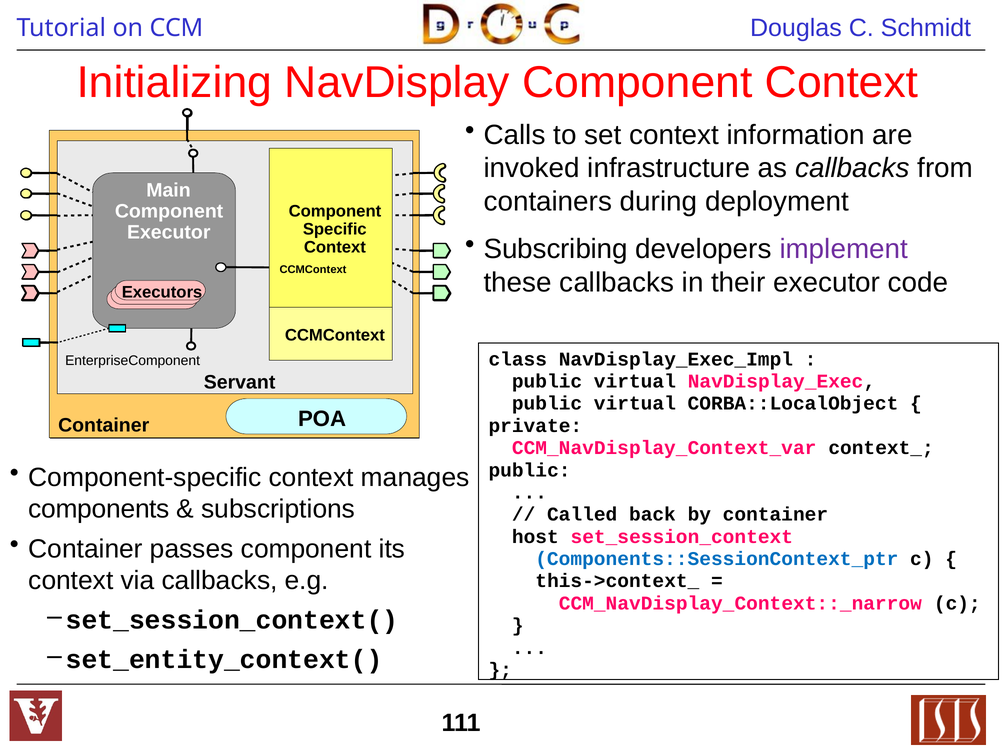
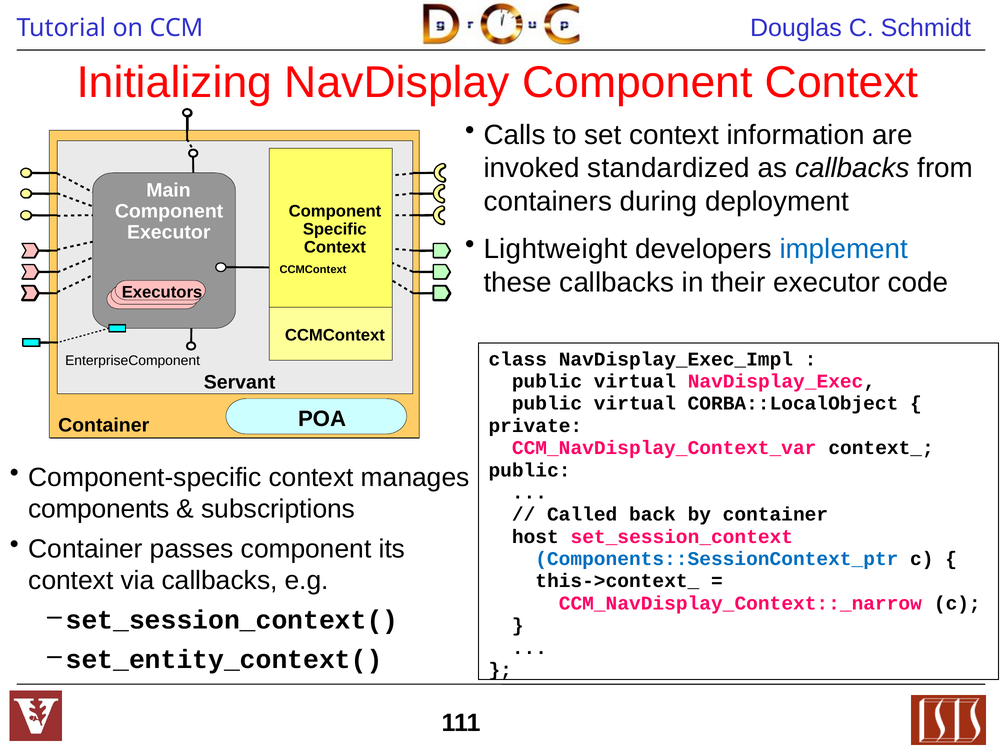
infrastructure: infrastructure -> standardized (669, 168)
Subscribing: Subscribing -> Lightweight (556, 249)
implement colour: purple -> blue (844, 249)
